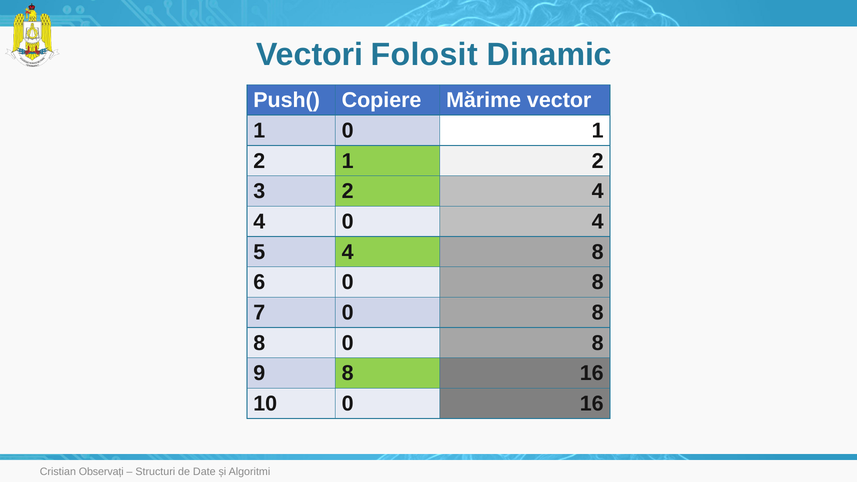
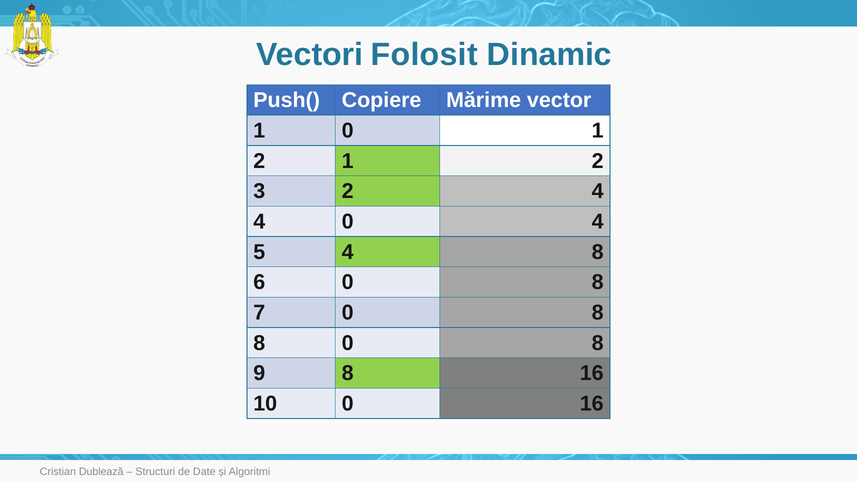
Observați: Observați -> Dublează (101, 472)
